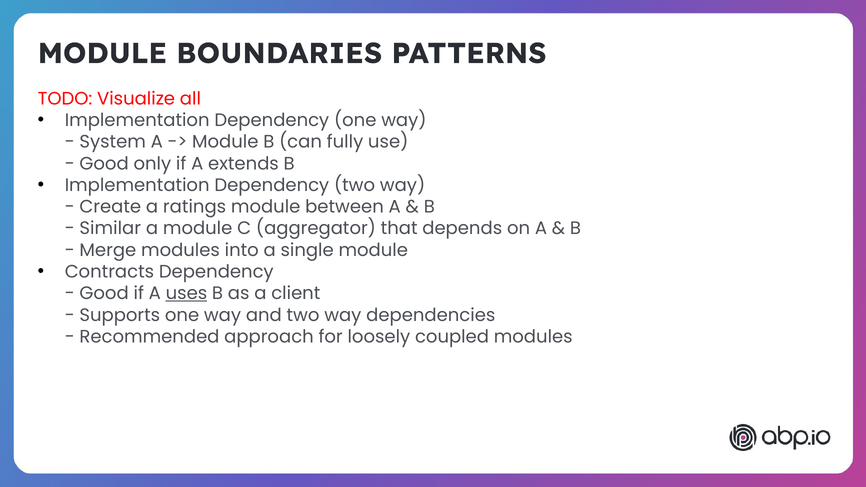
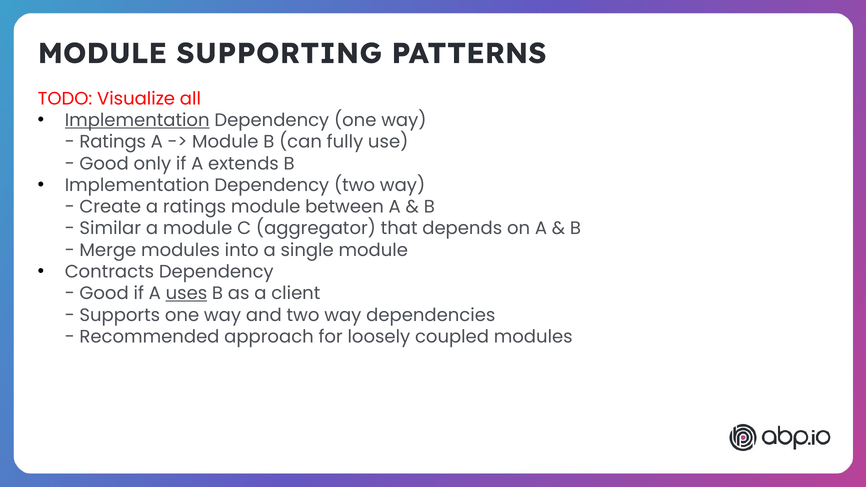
BOUNDARIES: BOUNDARIES -> SUPPORTING (279, 54)
Implementation underline: none -> present (137, 120)
System: System -> Ratings (113, 142)
